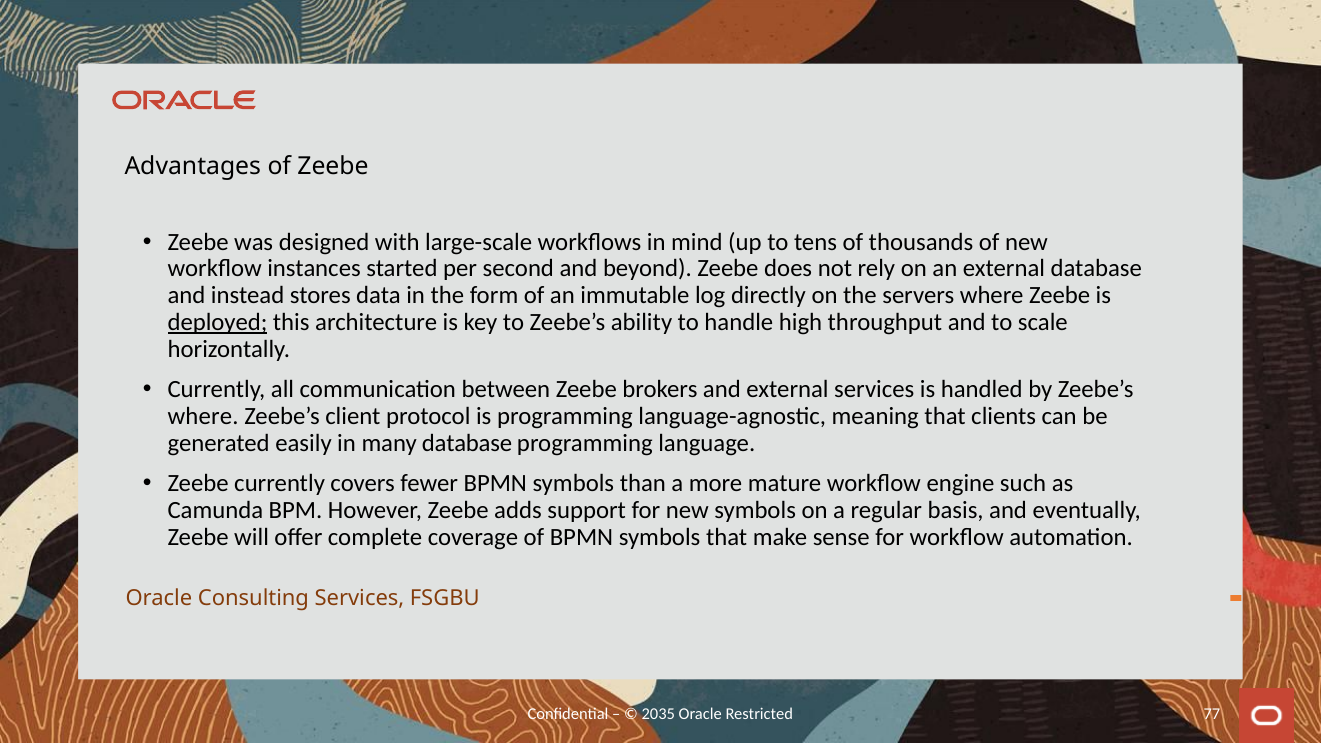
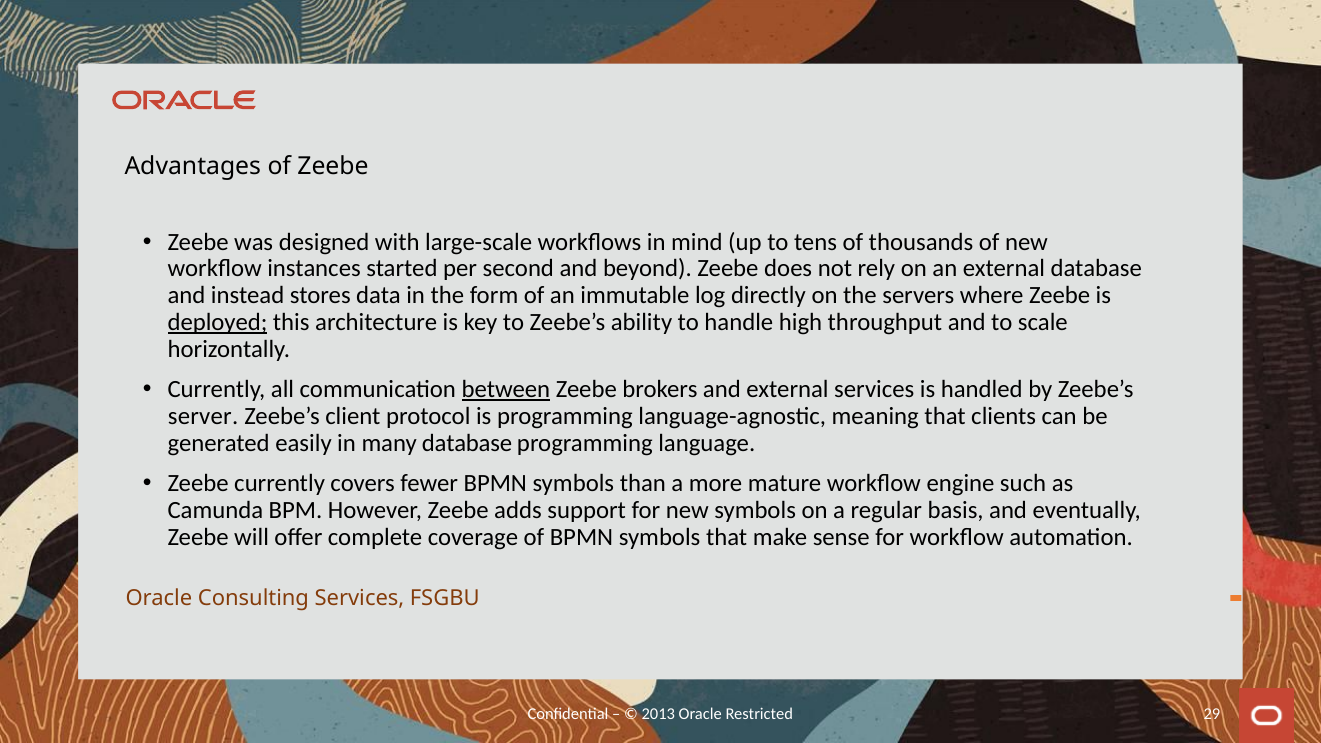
between underline: none -> present (506, 390)
where: where -> server (203, 416)
2035: 2035 -> 2013 (658, 714)
77: 77 -> 29 (1212, 714)
